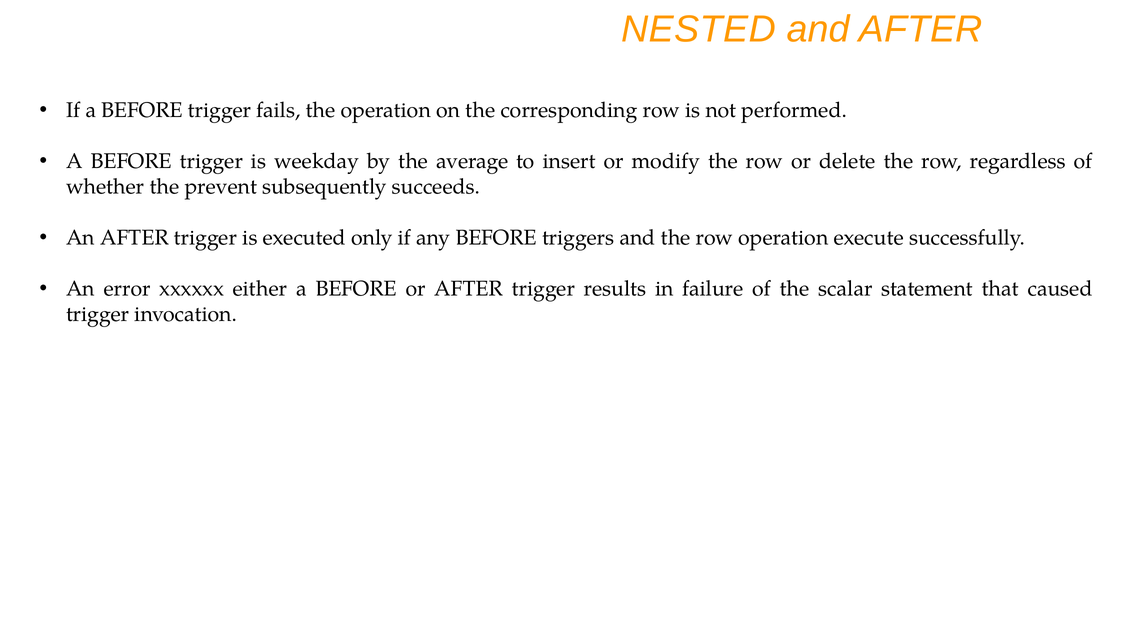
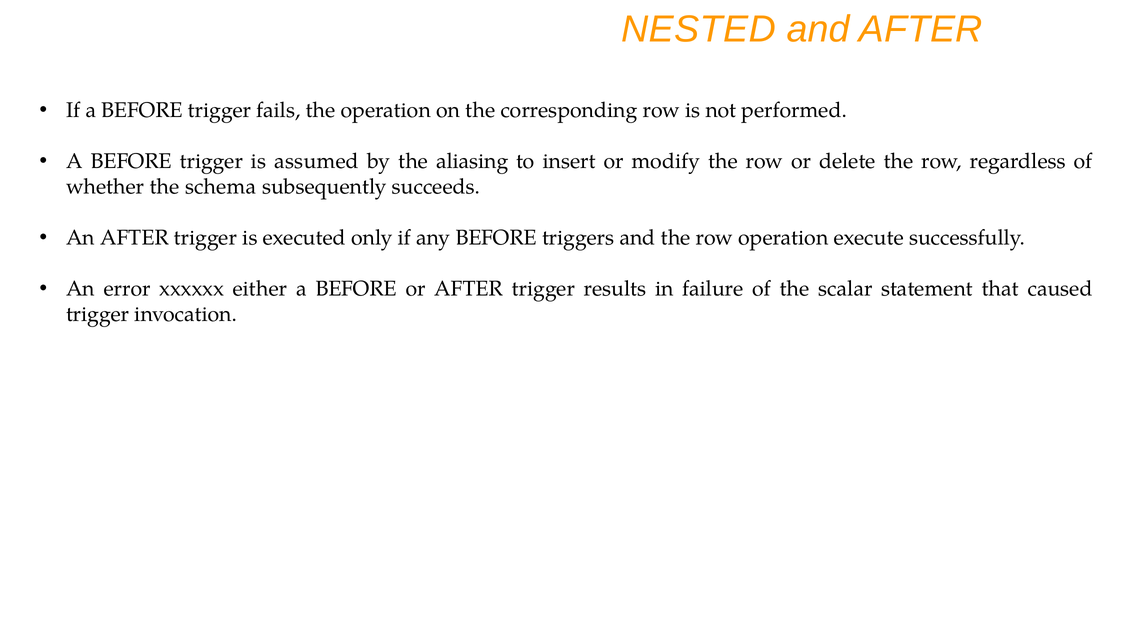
weekday: weekday -> assumed (317, 161)
average: average -> aliasing (472, 161)
prevent: prevent -> schema (221, 187)
